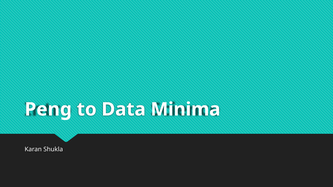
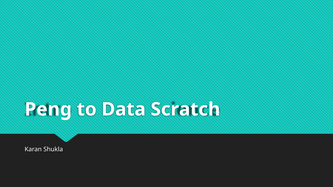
Minima: Minima -> Scratch (185, 110)
